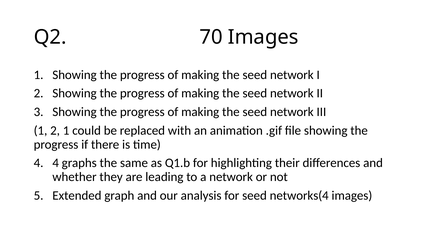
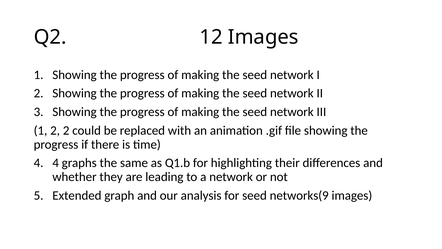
70: 70 -> 12 (211, 37)
2 1: 1 -> 2 (66, 130)
networks(4: networks(4 -> networks(9 (299, 195)
